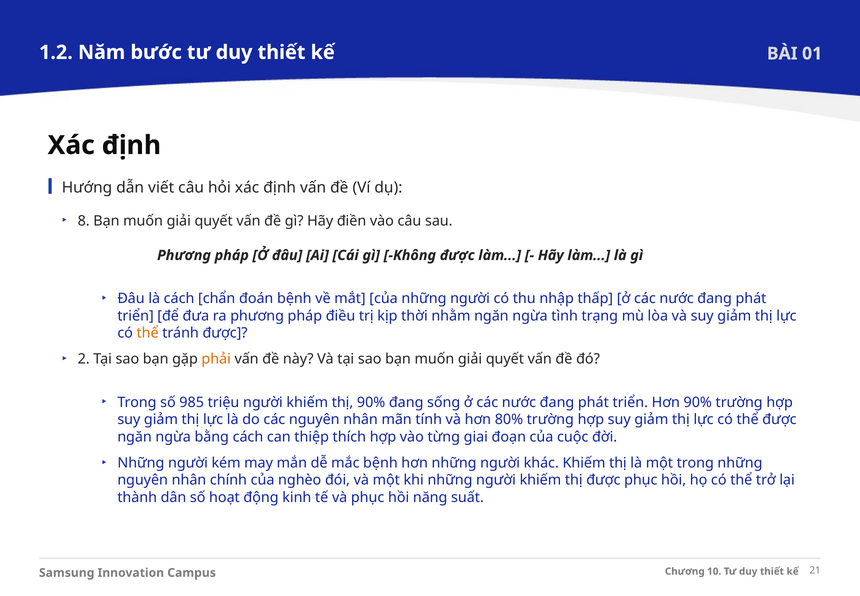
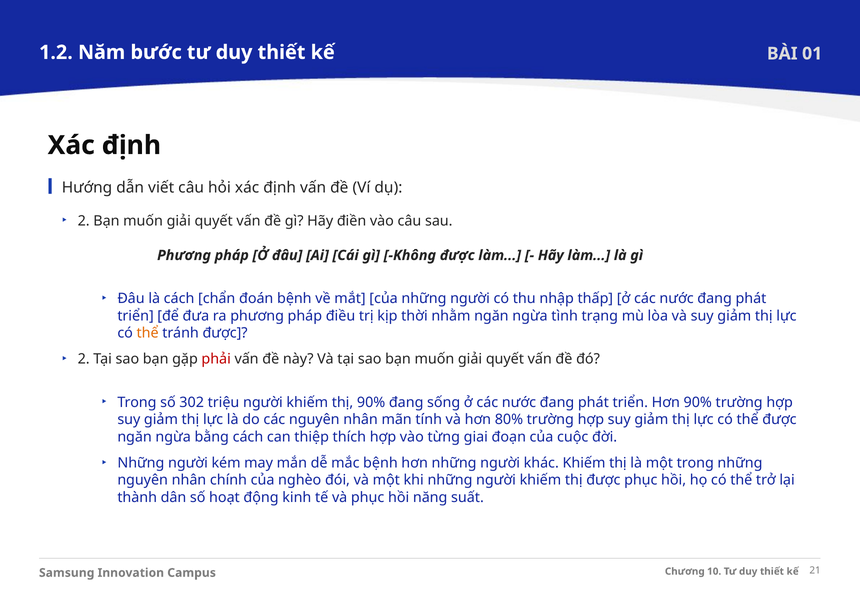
8: 8 -> 2 (84, 221)
phải colour: orange -> red (216, 359)
985: 985 -> 302 (192, 402)
